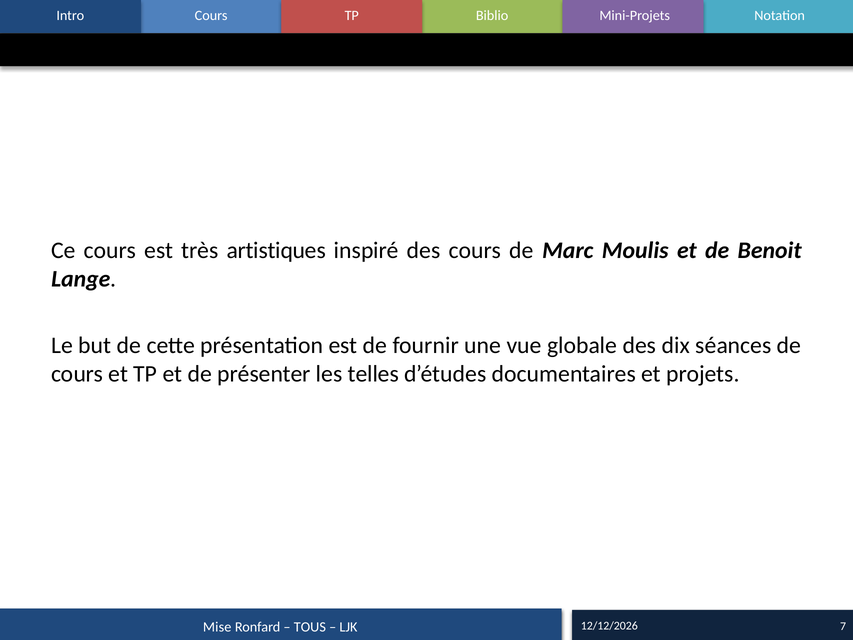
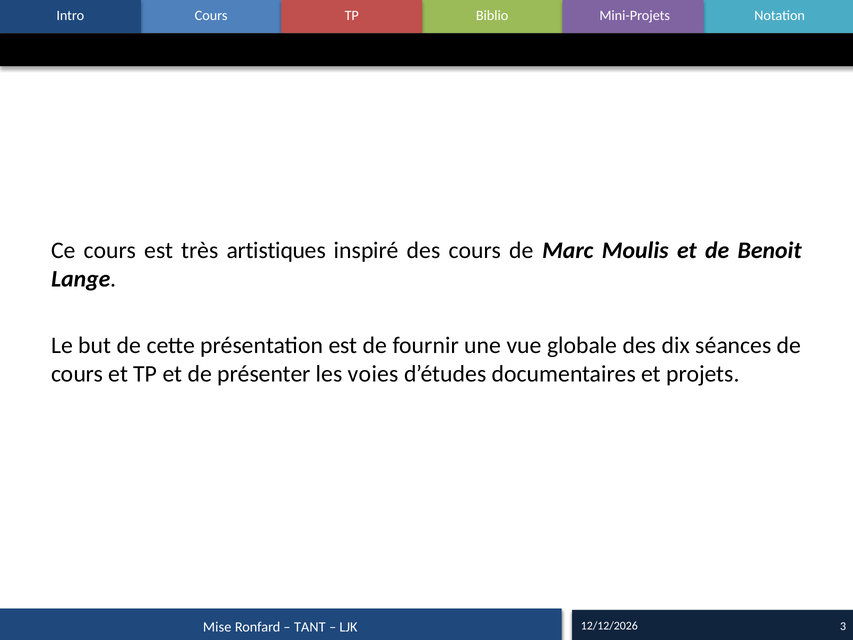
telles: telles -> voies (373, 374)
TOUS: TOUS -> TANT (310, 627)
7: 7 -> 3 (843, 626)
